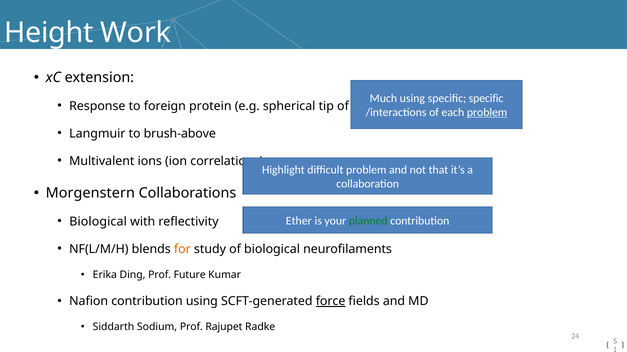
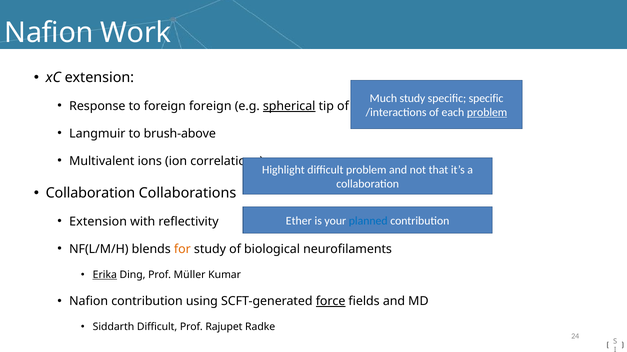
Height: Height -> Nafion (49, 33)
Much using: using -> study (412, 98)
foreign protein: protein -> foreign (210, 106)
spherical underline: none -> present (289, 106)
Morgenstern: Morgenstern -> Collaboration (90, 194)
Biological: Biological -> Extension (98, 222)
planned colour: green -> blue (368, 221)
Erika underline: none -> present (105, 275)
Future: Future -> Müller (190, 275)
Siddarth Sodium: Sodium -> Difficult (157, 328)
